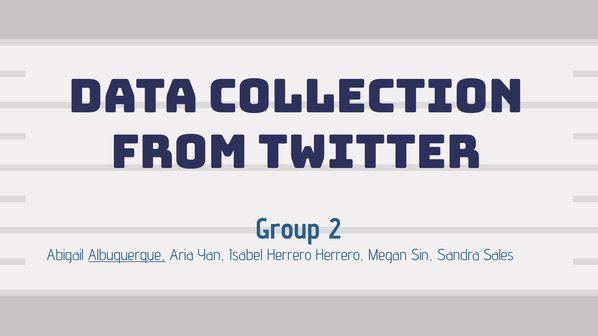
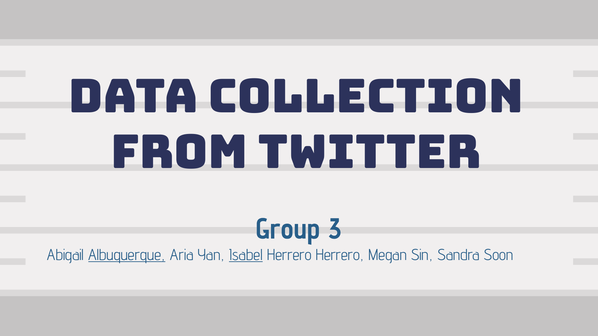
2: 2 -> 3 (335, 229)
Isabel underline: none -> present (246, 255)
Sales: Sales -> Soon (499, 255)
